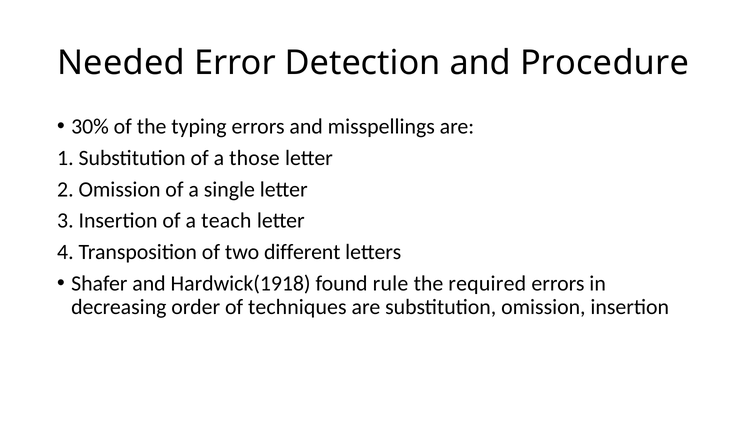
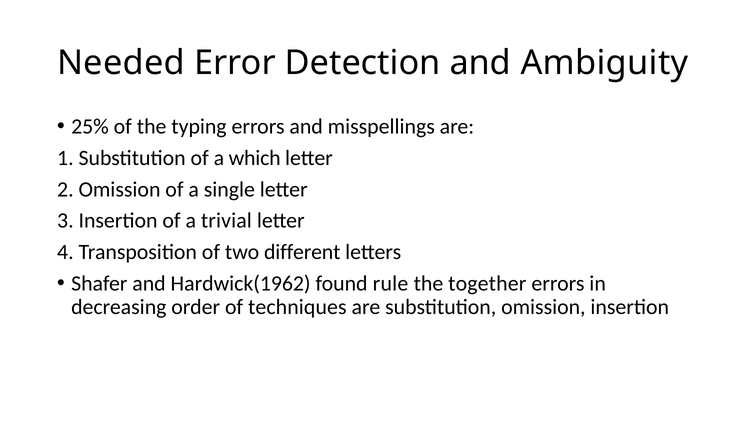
Procedure: Procedure -> Ambiguity (604, 63)
30%: 30% -> 25% (90, 127)
those: those -> which (255, 158)
teach: teach -> trivial (226, 221)
Hardwick(1918: Hardwick(1918 -> Hardwick(1962 (241, 284)
required: required -> together (487, 284)
